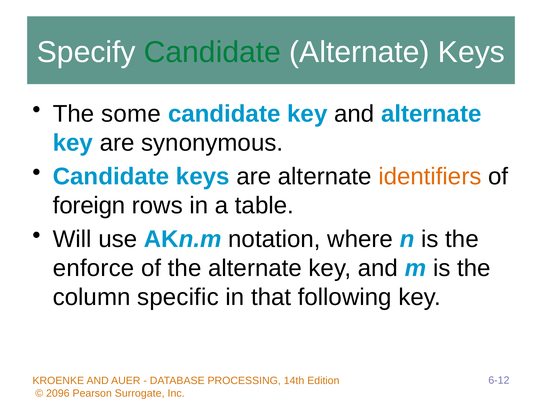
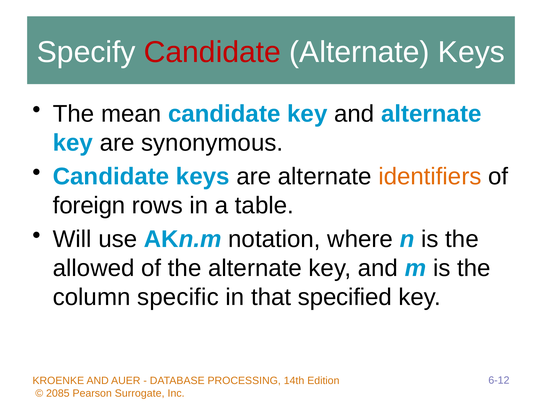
Candidate colour: green -> red (212, 52)
some: some -> mean (131, 114)
enforce: enforce -> allowed (94, 268)
following: following -> specified (345, 297)
2096: 2096 -> 2085 (58, 393)
